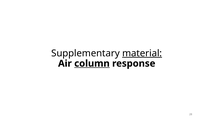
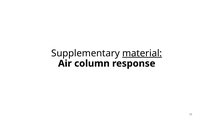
column underline: present -> none (92, 64)
